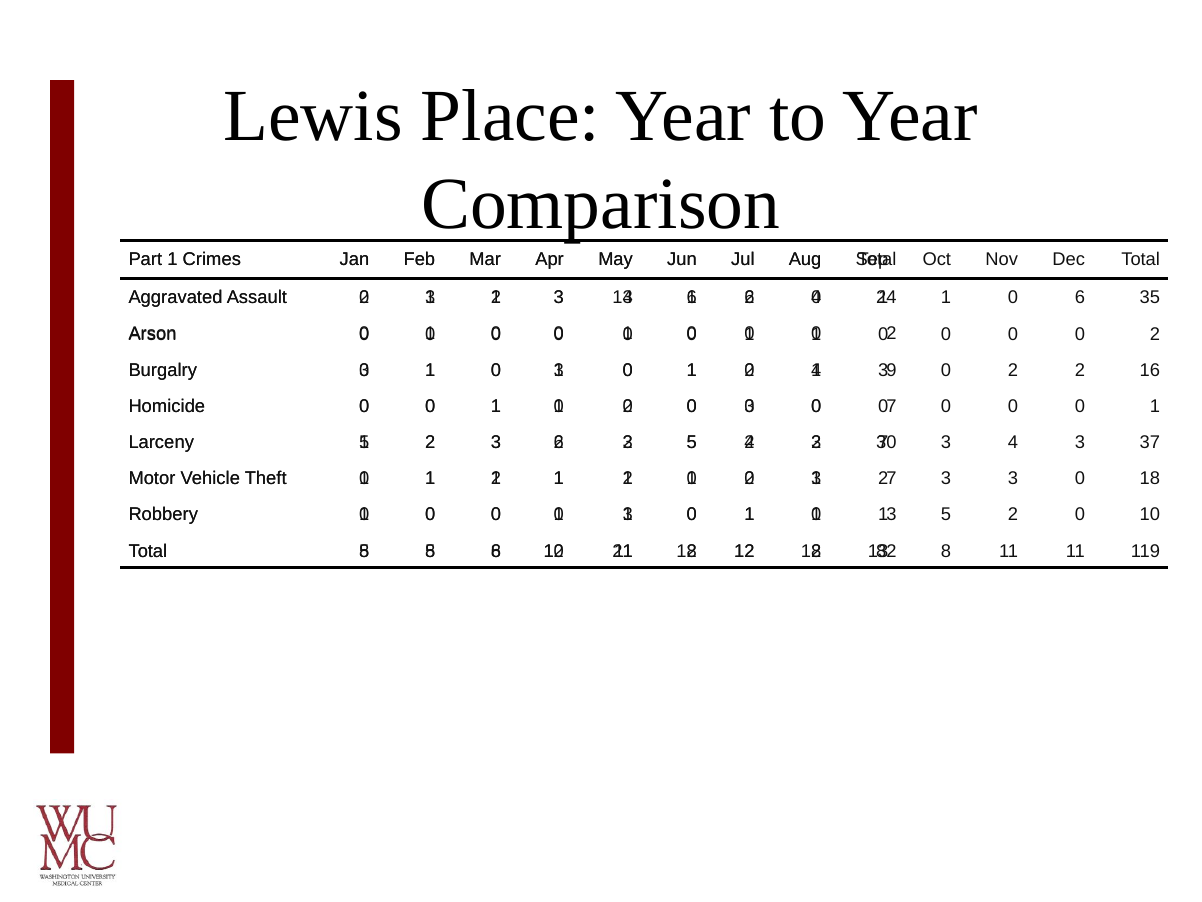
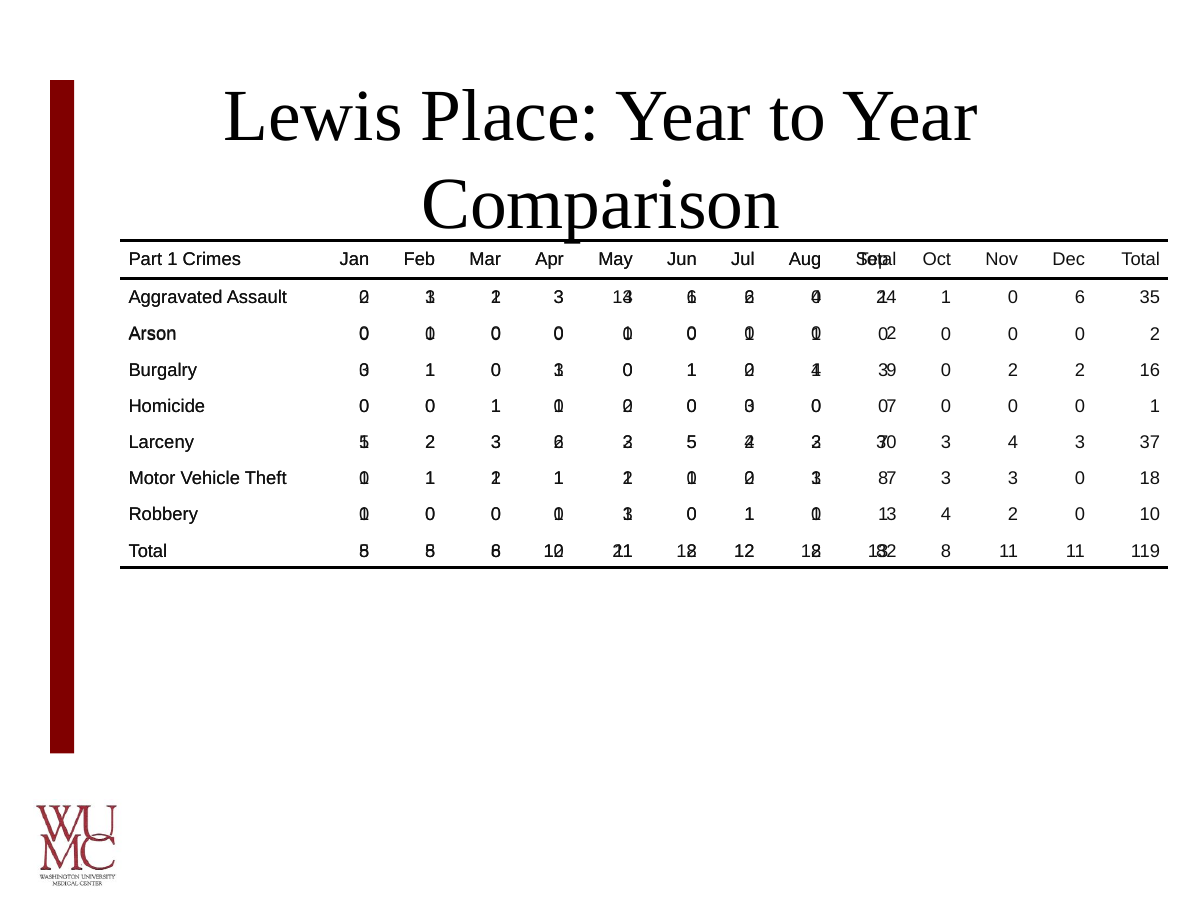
2: 2 -> 8 (883, 478)
1 5: 5 -> 4 (946, 515)
